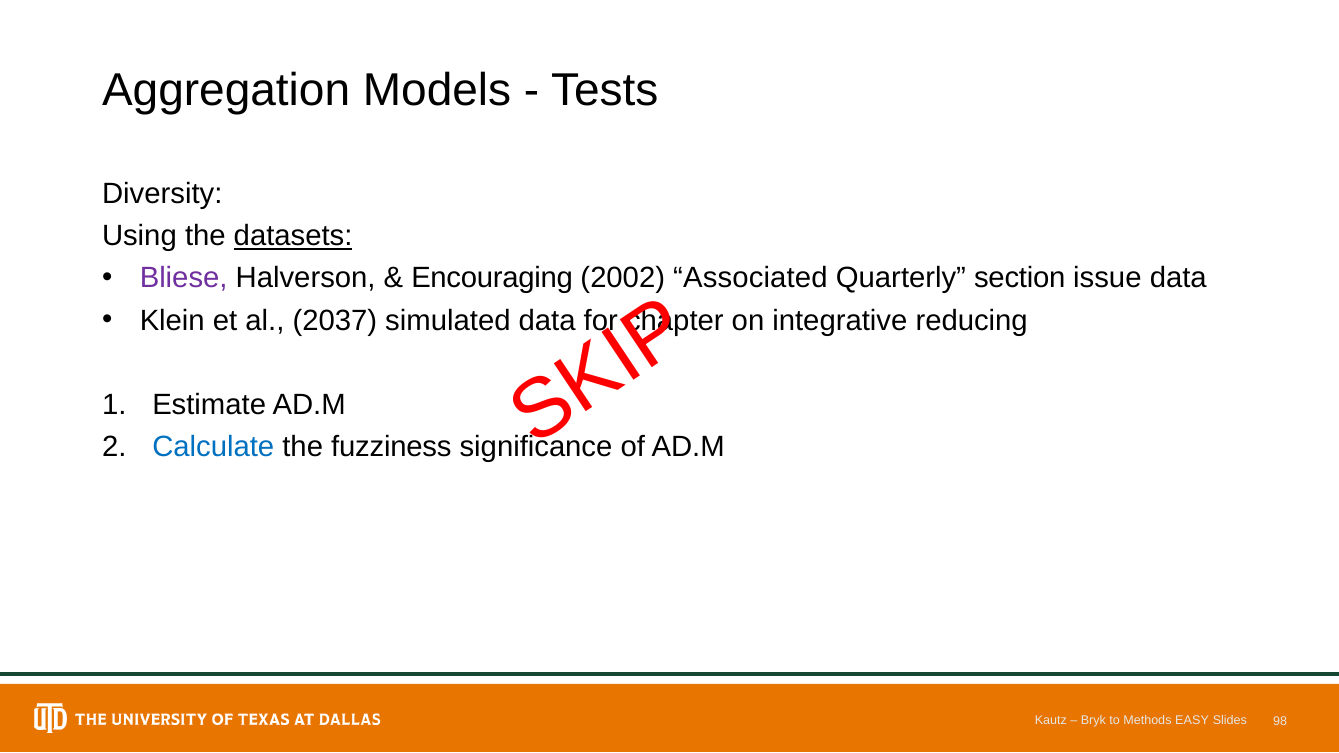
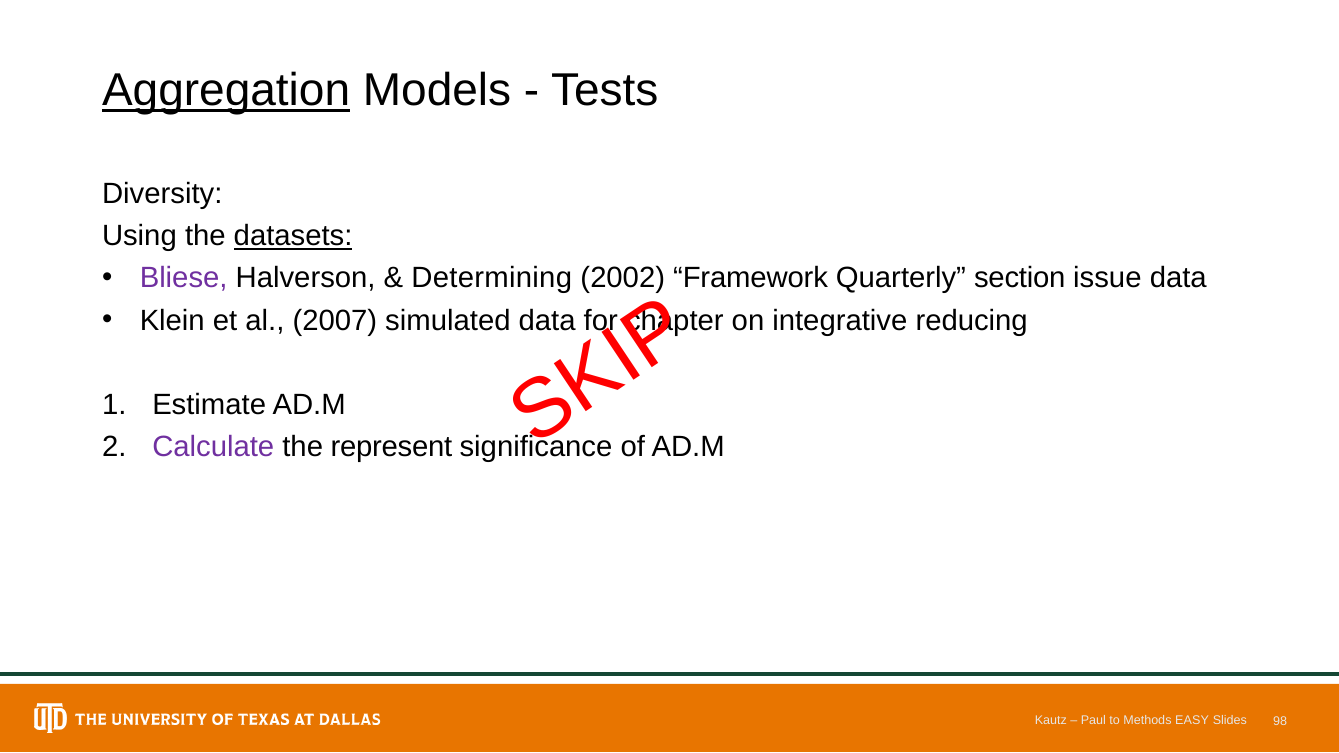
Aggregation underline: none -> present (226, 90)
Encouraging: Encouraging -> Determining (492, 278)
Associated: Associated -> Framework (751, 278)
2037: 2037 -> 2007 (335, 320)
Calculate colour: blue -> purple (213, 447)
fuzziness: fuzziness -> represent (391, 447)
Bryk: Bryk -> Paul (1093, 721)
